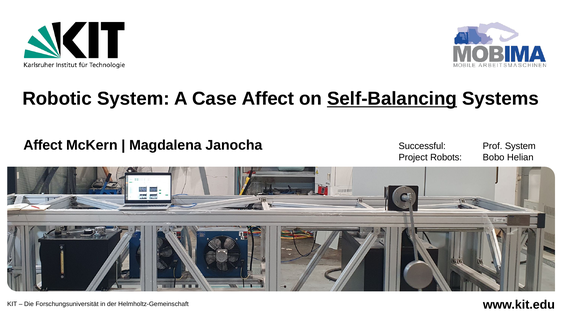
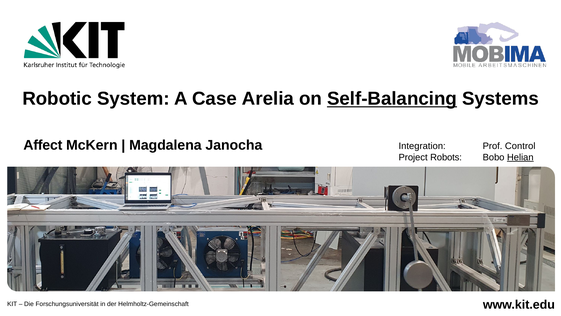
Case Affect: Affect -> Arelia (268, 99)
Successful: Successful -> Integration (422, 146)
Prof System: System -> Control (520, 146)
Helian underline: none -> present (520, 157)
